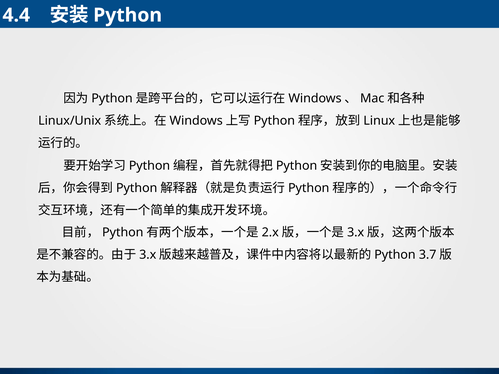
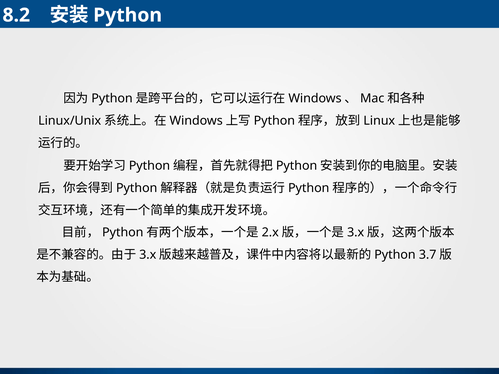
4.4: 4.4 -> 8.2 (16, 15)
